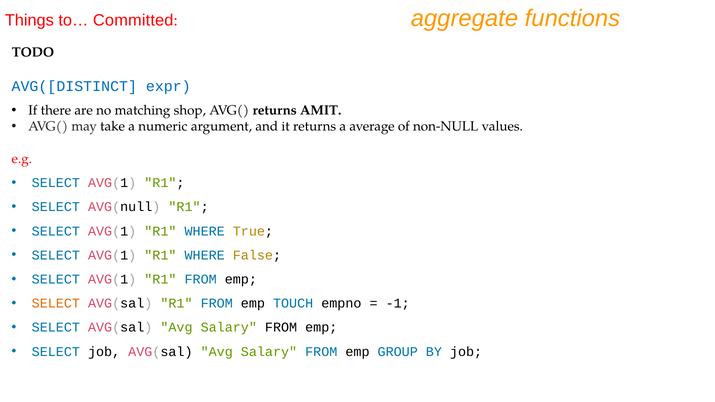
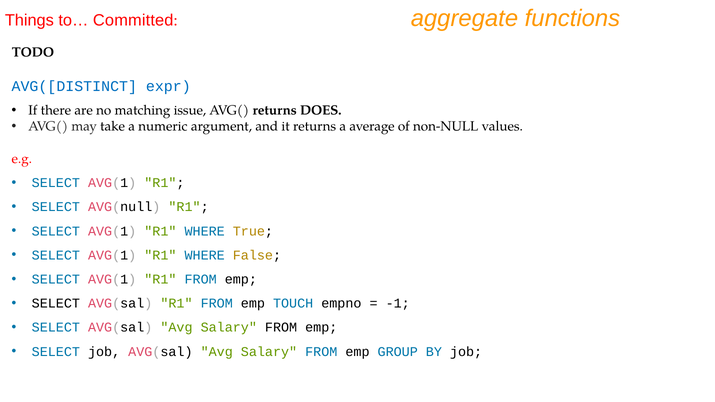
shop: shop -> issue (190, 111)
AMIT: AMIT -> DOES (321, 111)
SELECT colour: orange -> black (56, 304)
